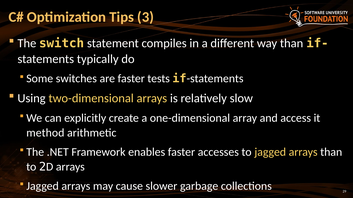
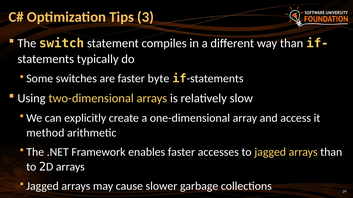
tests: tests -> byte (158, 79)
